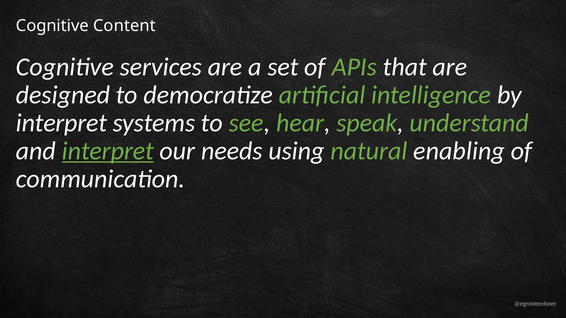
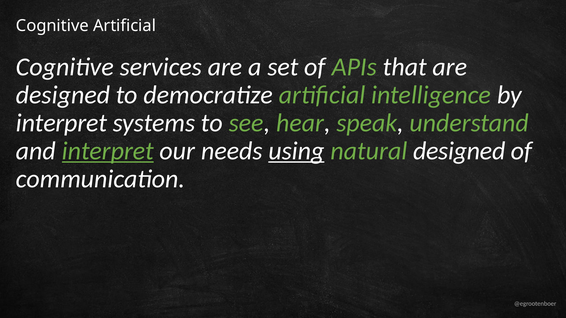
Cognitive Content: Content -> Artificial (125, 26)
using underline: none -> present (296, 151)
natural enabling: enabling -> designed (459, 151)
